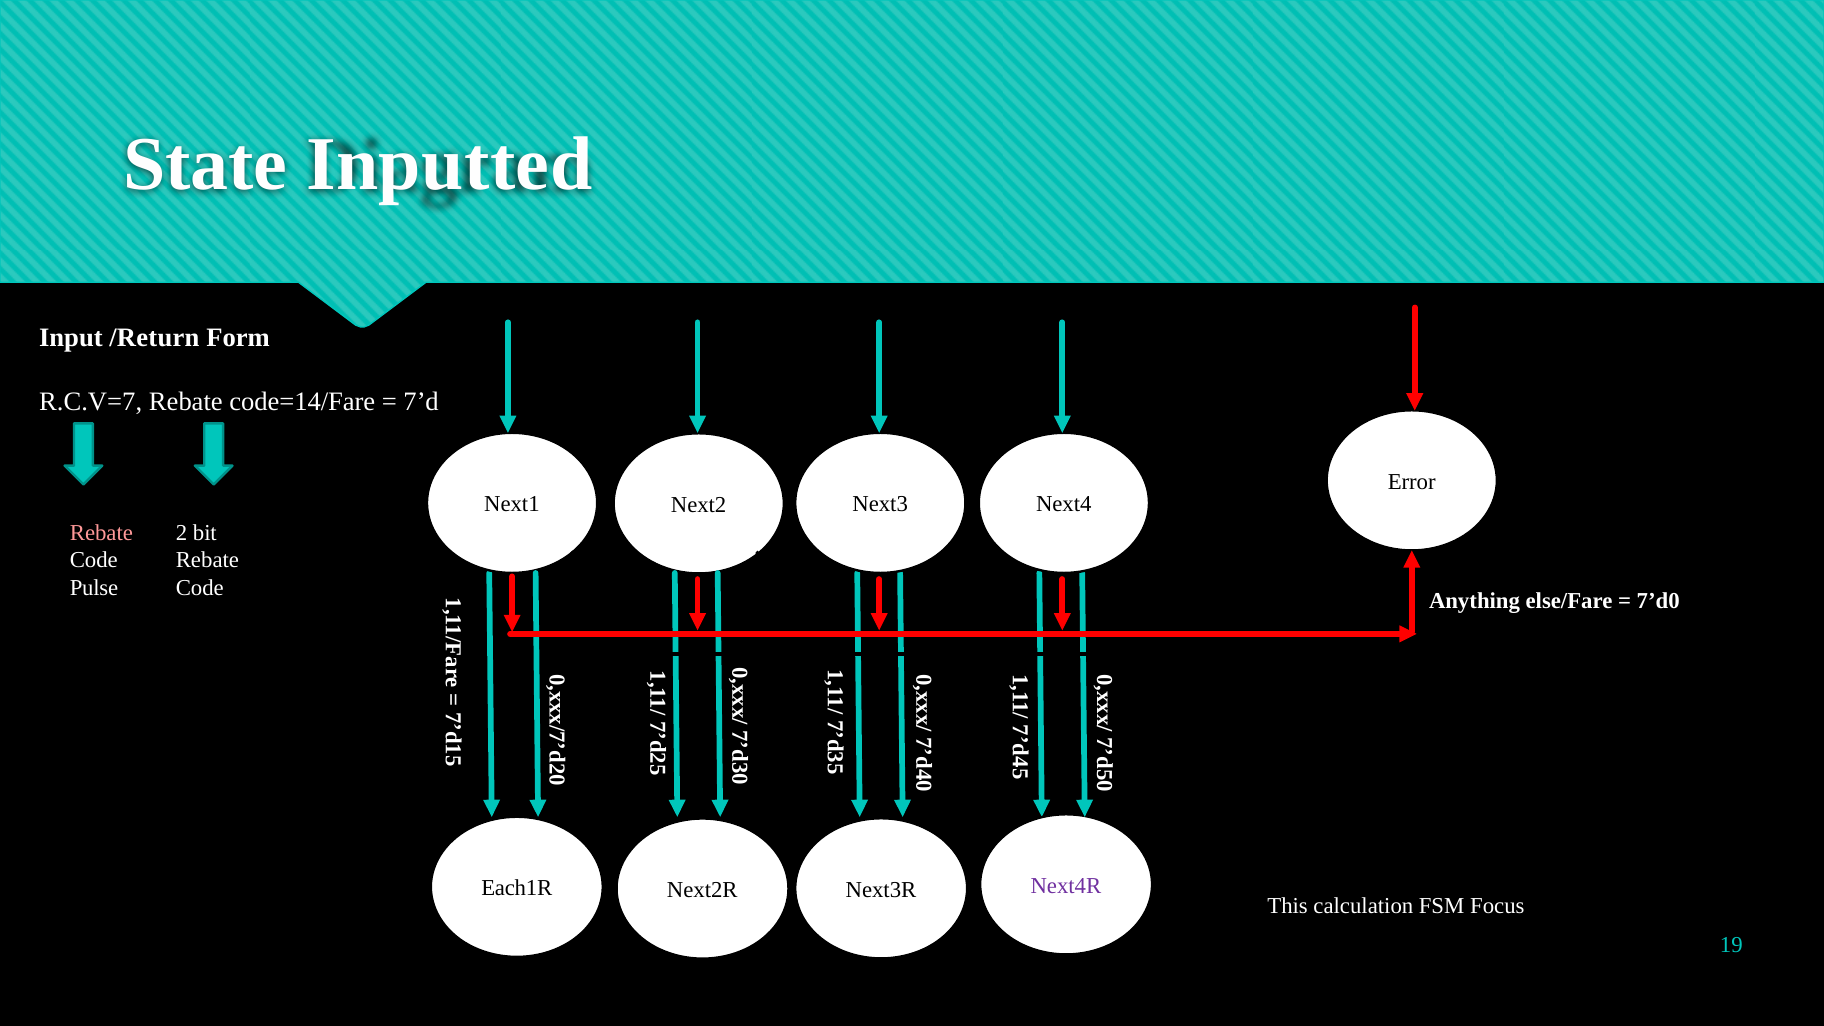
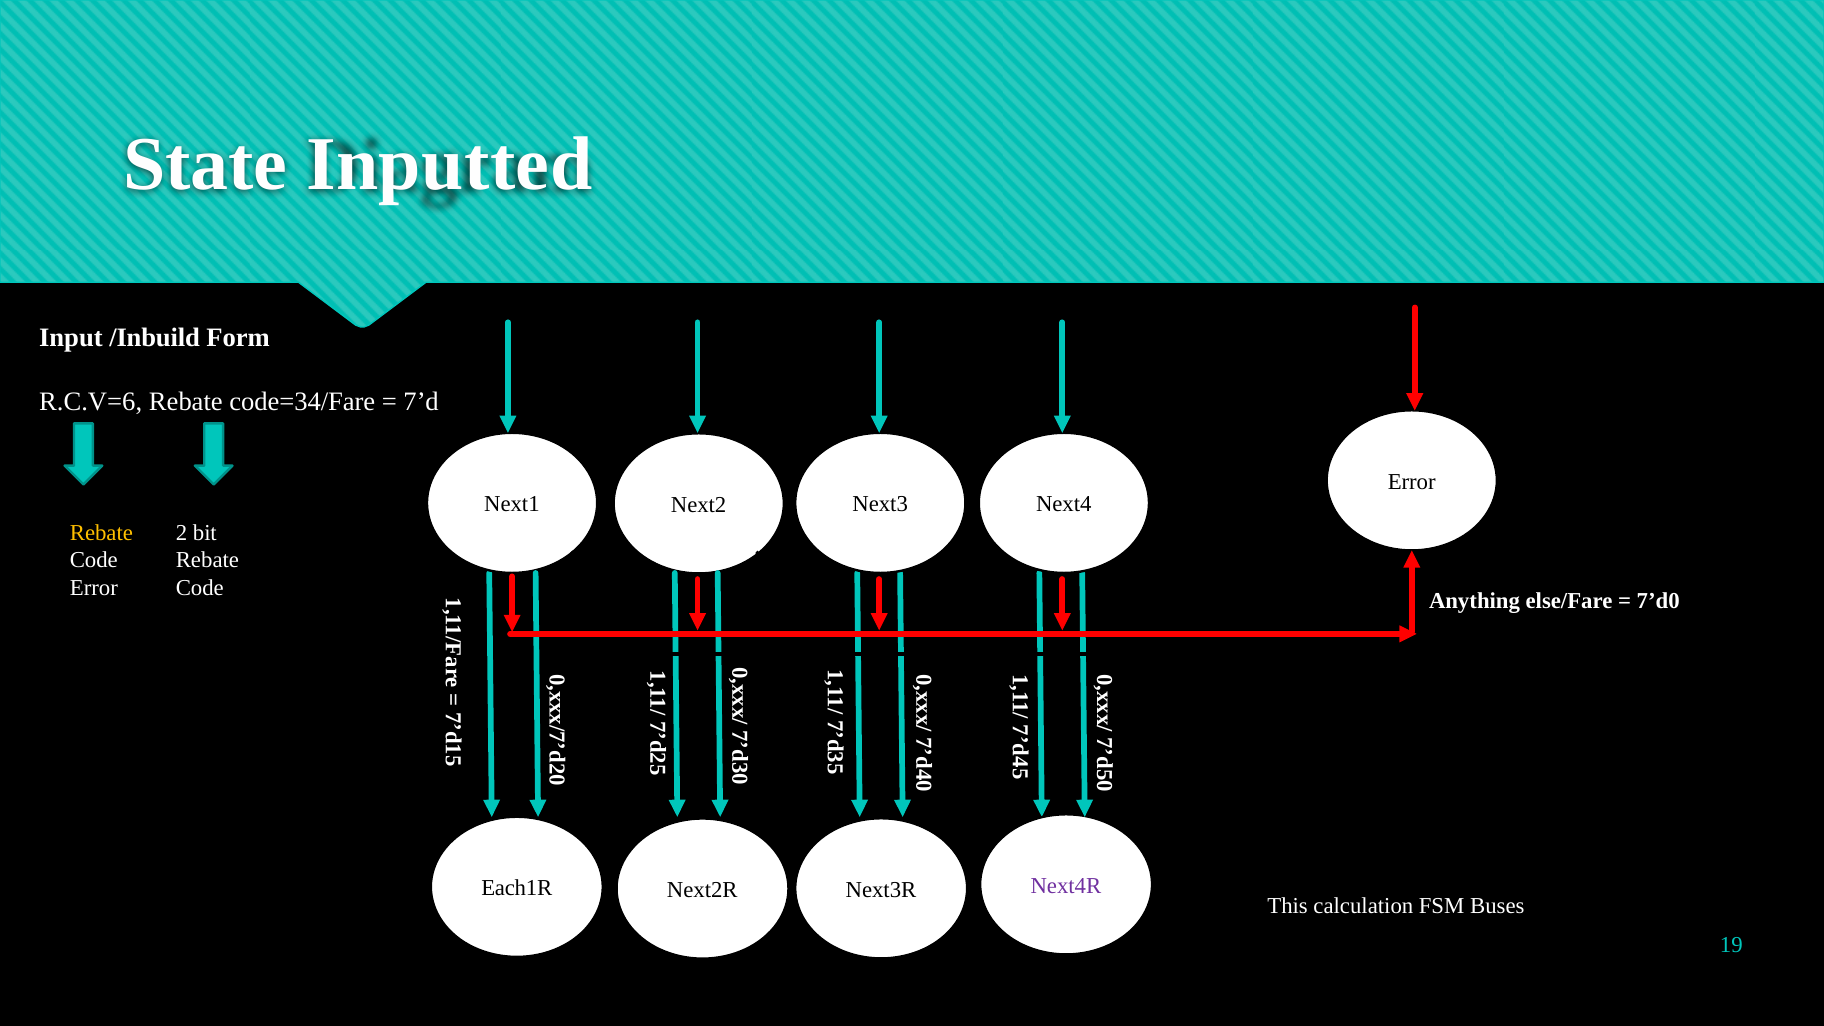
/Return: /Return -> /Inbuild (155, 337)
R.C.V=7: R.C.V=7 -> R.C.V=6 (91, 401)
code=14/Fare: code=14/Fare -> code=34/Fare (302, 401)
Rebate colour: pink -> yellow (101, 533)
Pulse: Pulse -> Error (94, 588)
Focus: Focus -> Buses (1497, 906)
